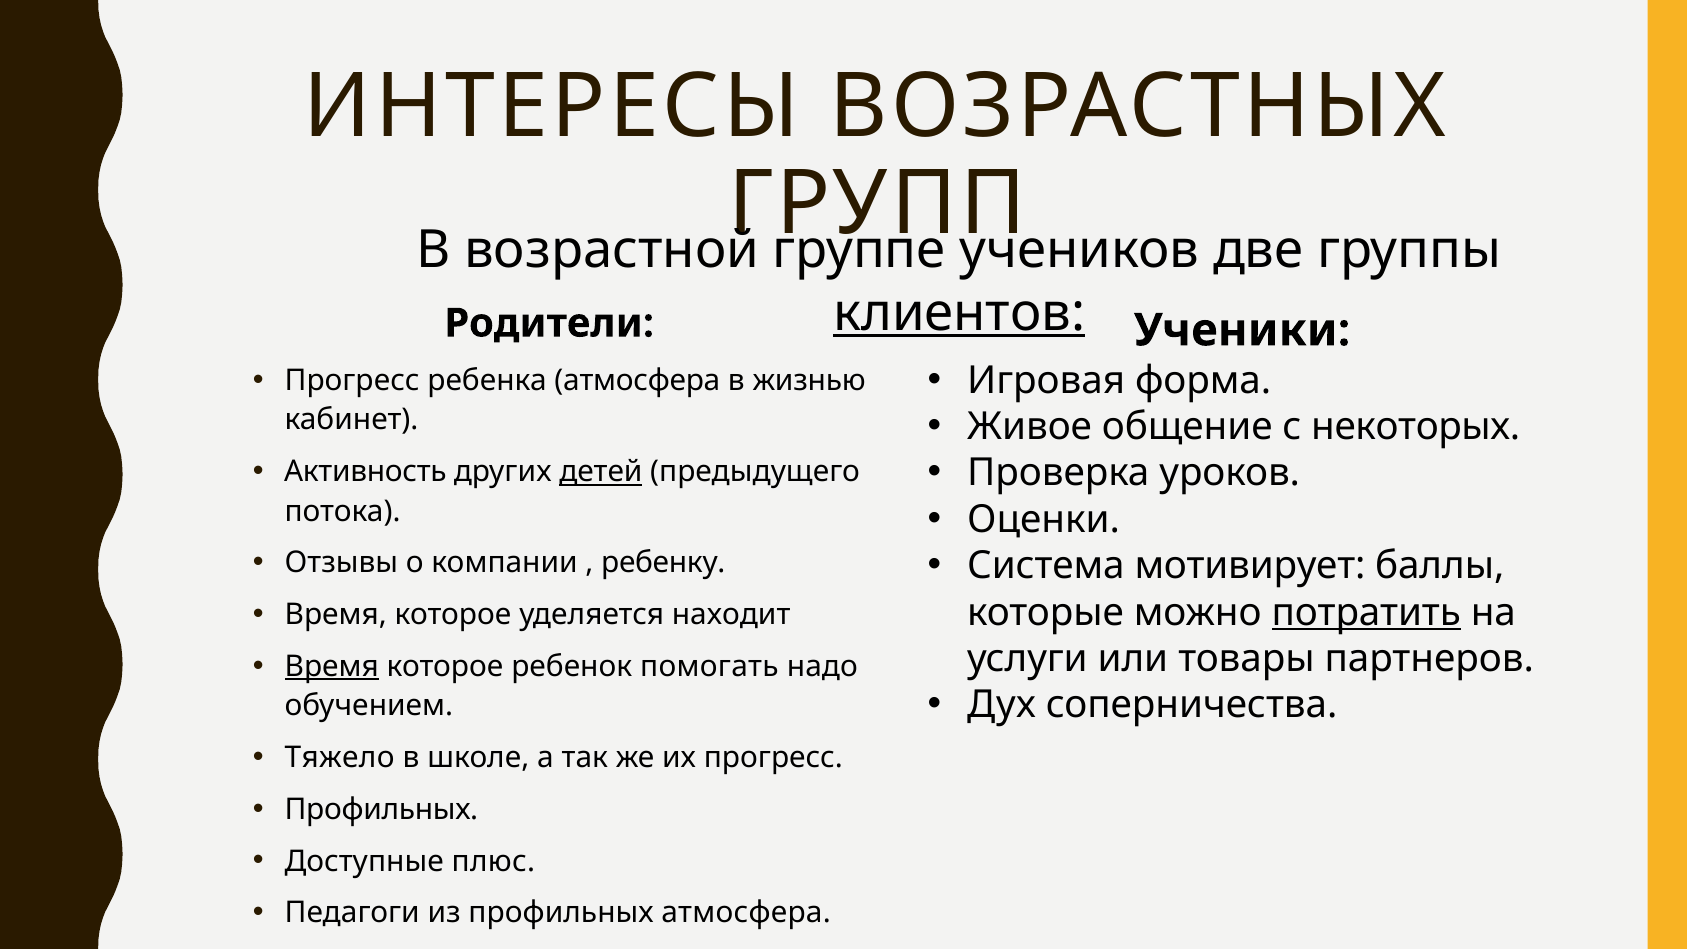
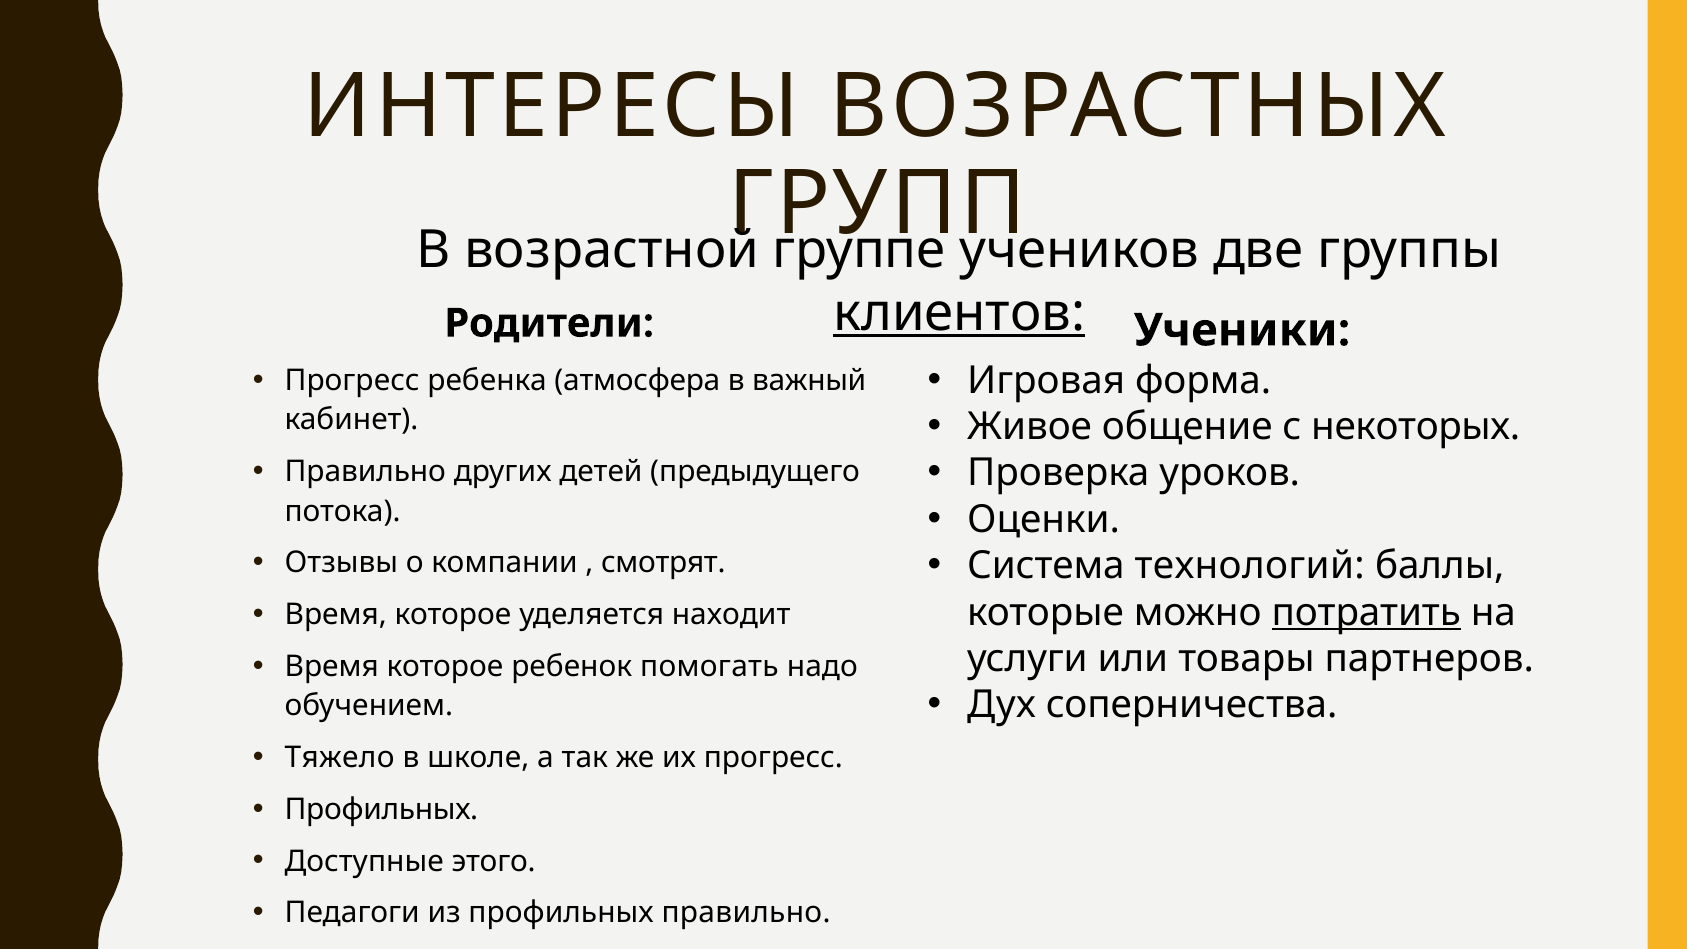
жизнью: жизнью -> важный (809, 381)
Активность: Активность -> Правильно (365, 472)
детей underline: present -> none (601, 472)
мотивирует: мотивирует -> технологий (1250, 566)
ребенку: ребенку -> смотрят (663, 563)
Время underline: present -> none (332, 666)
плюс: плюс -> этого (494, 861)
профильных атмосфера: атмосфера -> правильно (746, 913)
